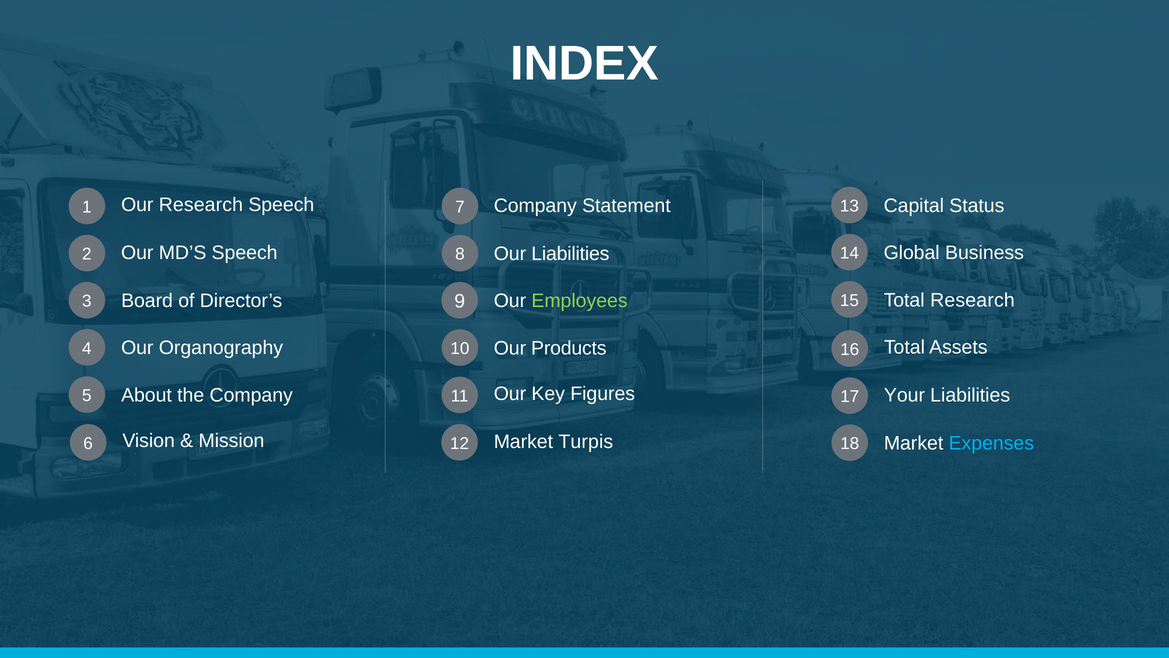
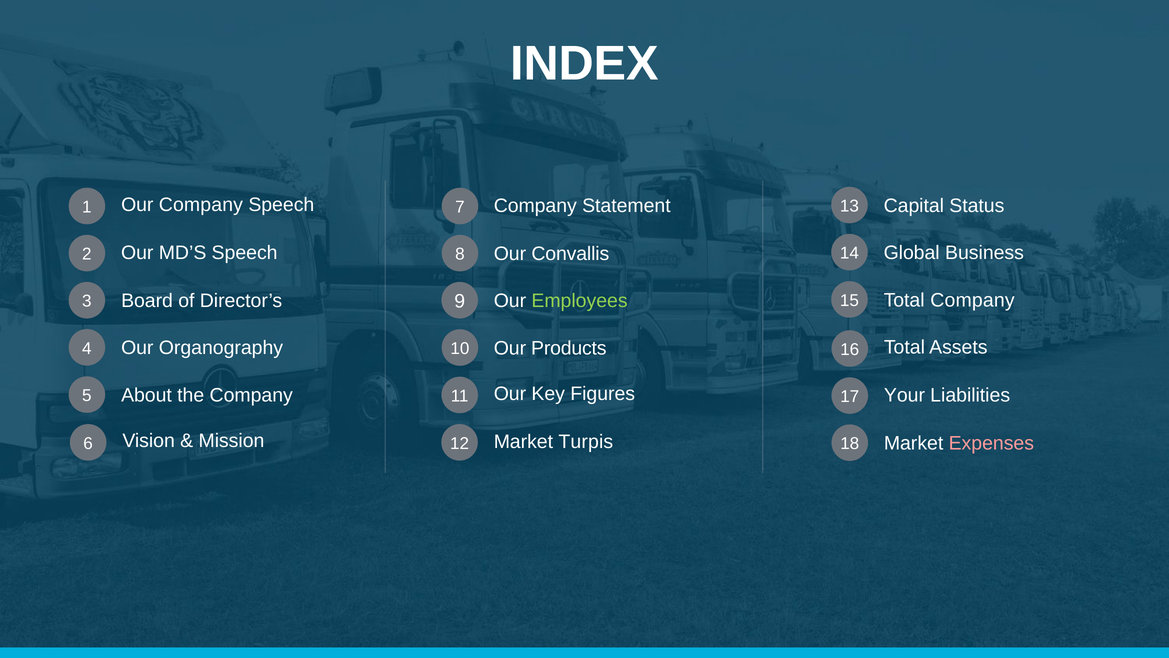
Our Research: Research -> Company (201, 205)
Our Liabilities: Liabilities -> Convallis (570, 254)
Total Research: Research -> Company (972, 300)
Expenses colour: light blue -> pink (991, 443)
